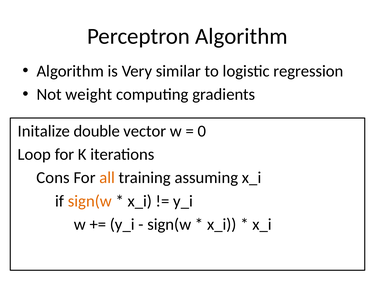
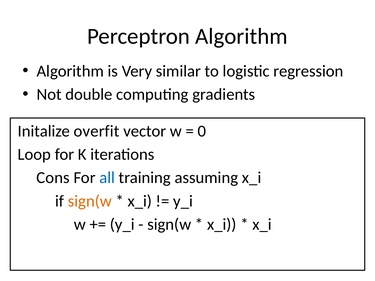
weight: weight -> double (89, 95)
double: double -> overfit (97, 131)
all colour: orange -> blue (107, 178)
